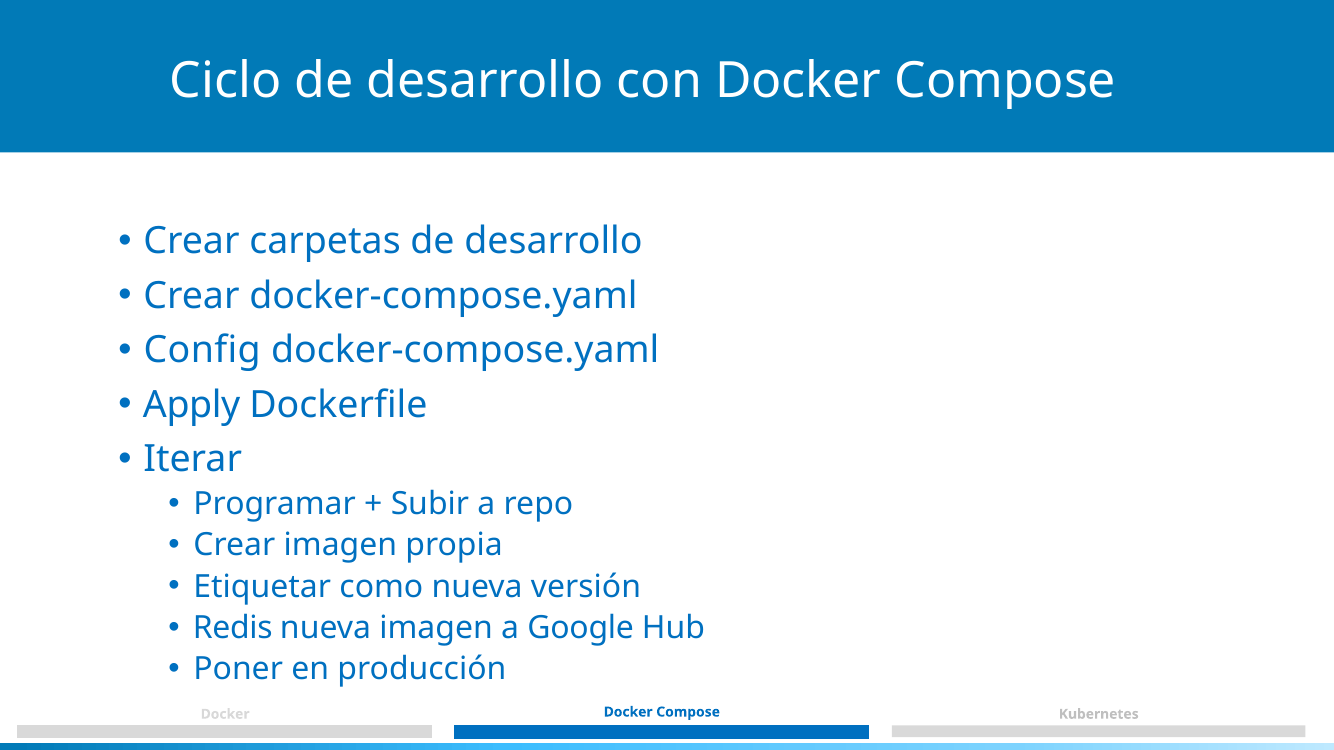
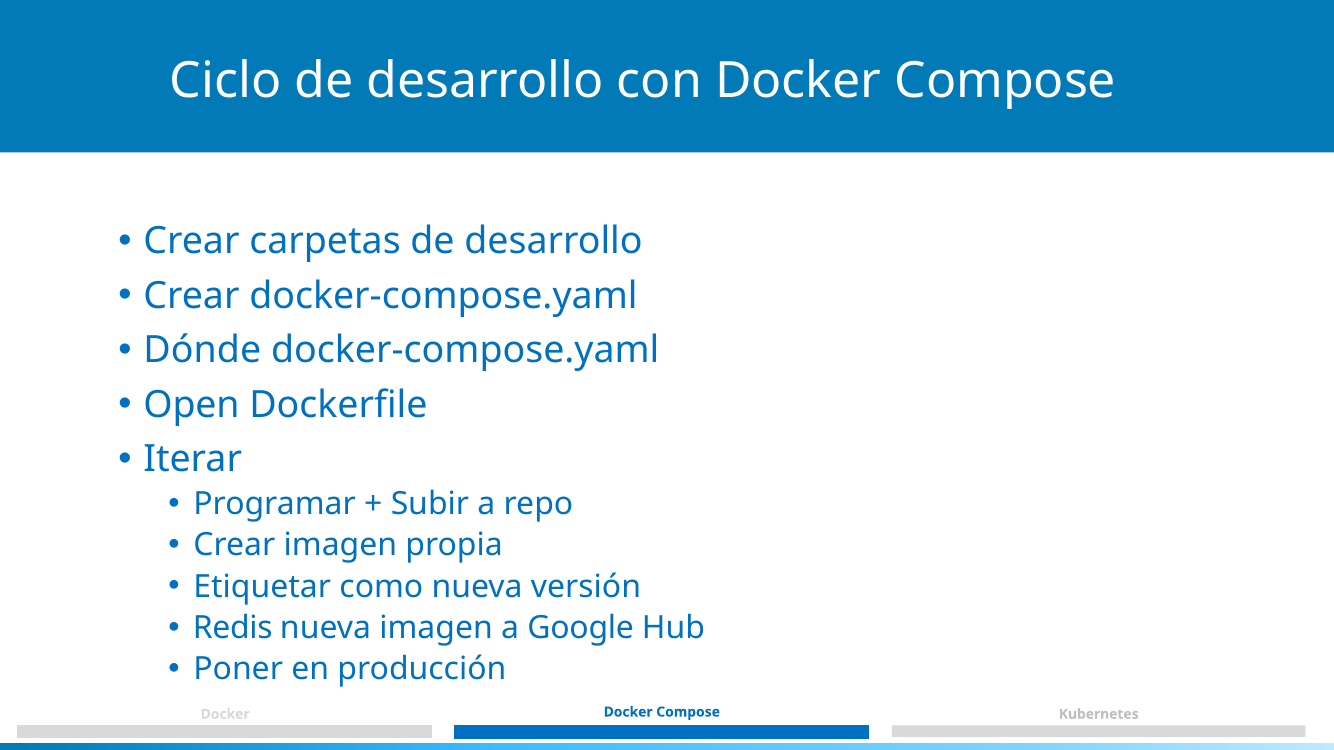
Config: Config -> Dónde (202, 350)
Apply: Apply -> Open (192, 405)
